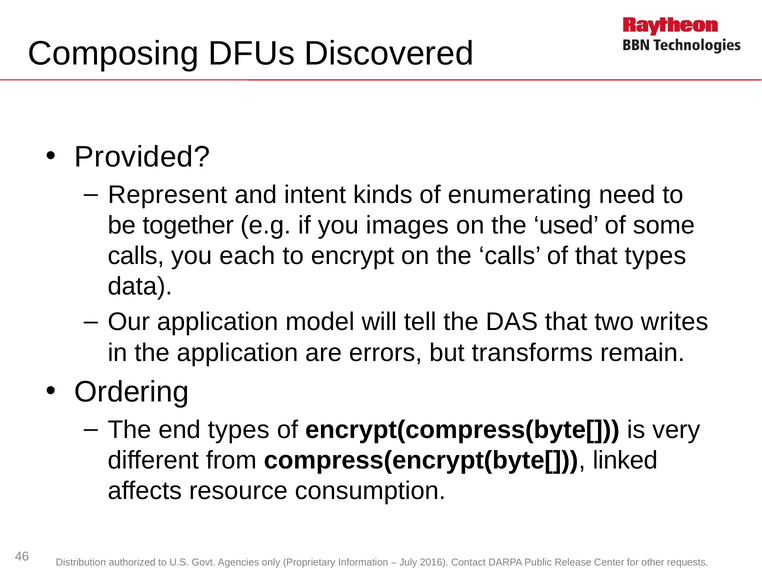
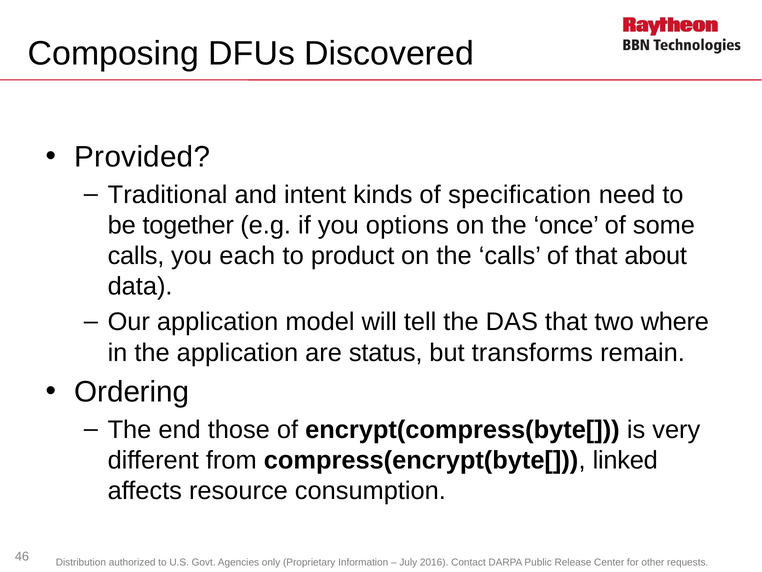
Represent: Represent -> Traditional (168, 195)
enumerating: enumerating -> specification (520, 195)
images: images -> options (407, 225)
used: used -> once (566, 225)
encrypt: encrypt -> product (353, 256)
that types: types -> about (656, 256)
writes: writes -> where (675, 322)
errors: errors -> status (386, 352)
end types: types -> those (239, 429)
